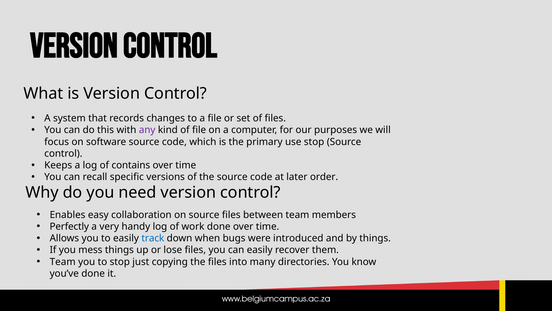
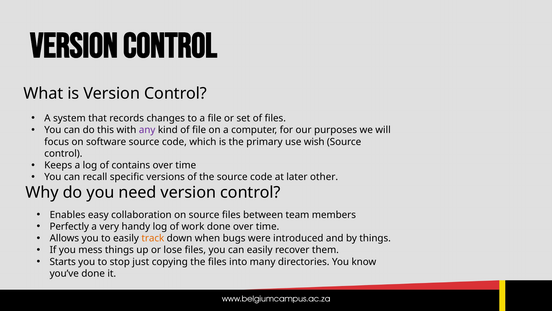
use stop: stop -> wish (314, 142)
order: order -> other (324, 177)
track colour: blue -> orange (153, 238)
Team: Team -> Starts (63, 261)
